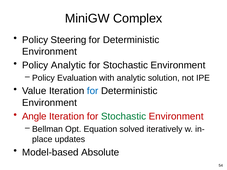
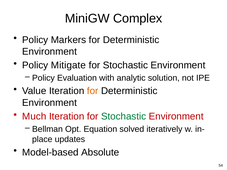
Steering: Steering -> Markers (68, 40)
Policy Analytic: Analytic -> Mitigate (68, 65)
for colour: blue -> orange (93, 91)
Angle: Angle -> Much (34, 117)
